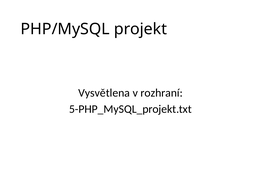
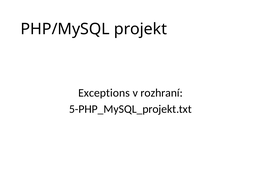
Vysvětlena: Vysvětlena -> Exceptions (104, 93)
